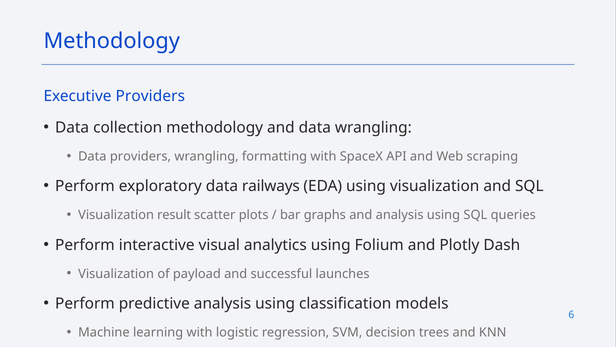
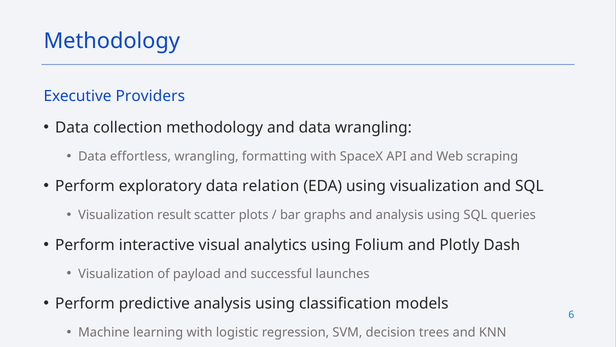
Data providers: providers -> effortless (140, 156)
railways: railways -> relation (271, 186)
